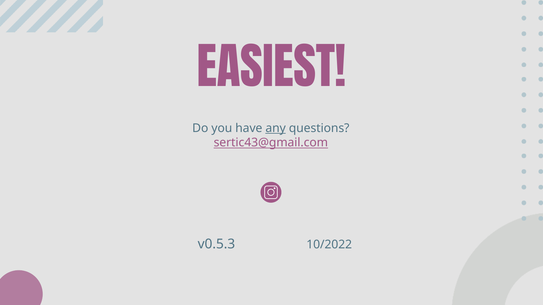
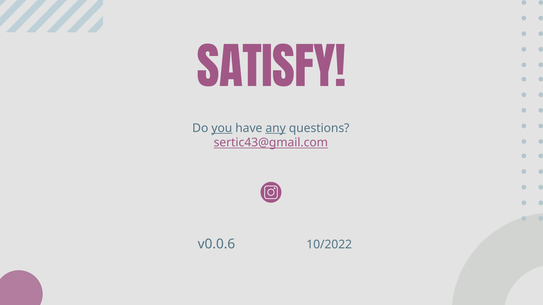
EASIEST: EASIEST -> SATISFY (272, 70)
you underline: none -> present (222, 128)
v0.5.3: v0.5.3 -> v0.0.6 (216, 244)
